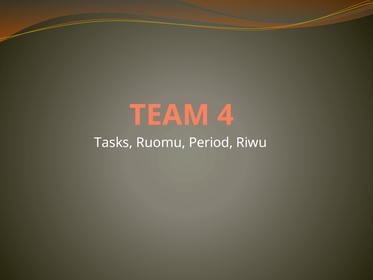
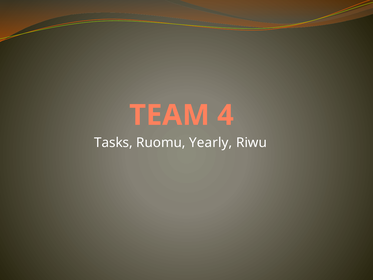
Period: Period -> Yearly (211, 143)
